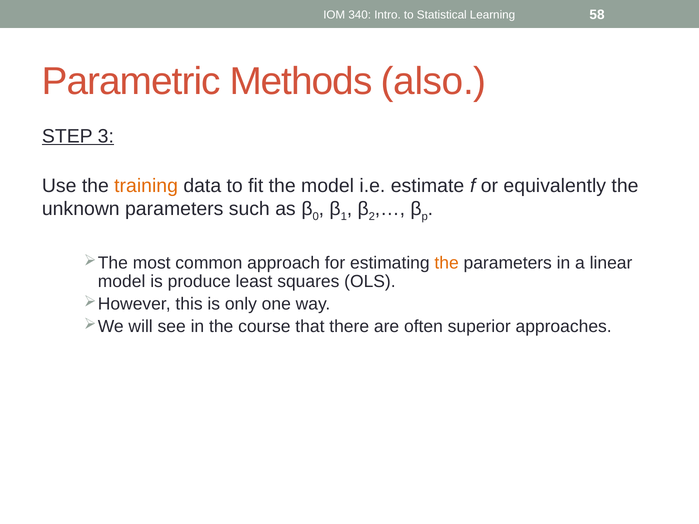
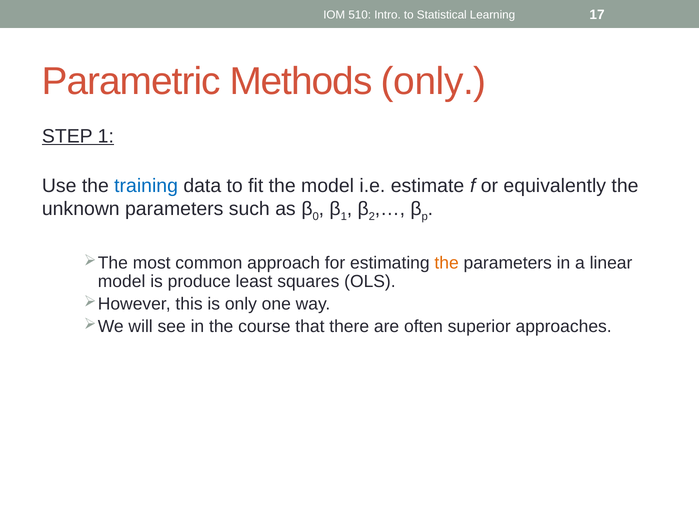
340: 340 -> 510 (360, 15)
58: 58 -> 17 (597, 15)
Methods also: also -> only (434, 81)
STEP 3: 3 -> 1 (106, 136)
training colour: orange -> blue (146, 186)
